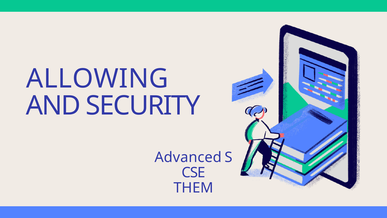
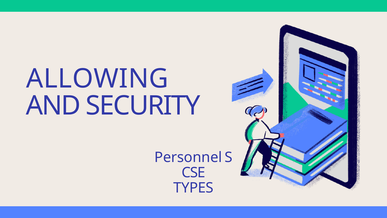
Advanced: Advanced -> Personnel (188, 157)
THEM: THEM -> TYPES (194, 188)
